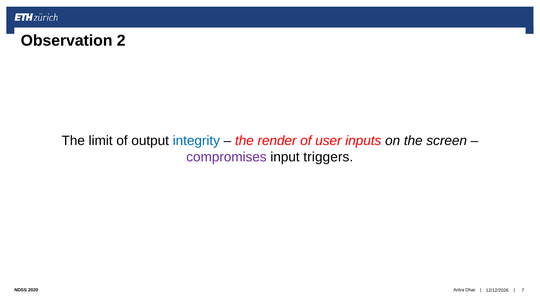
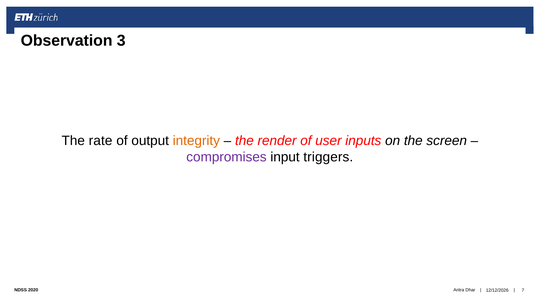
2: 2 -> 3 (121, 40)
limit: limit -> rate (101, 141)
integrity colour: blue -> orange (196, 141)
